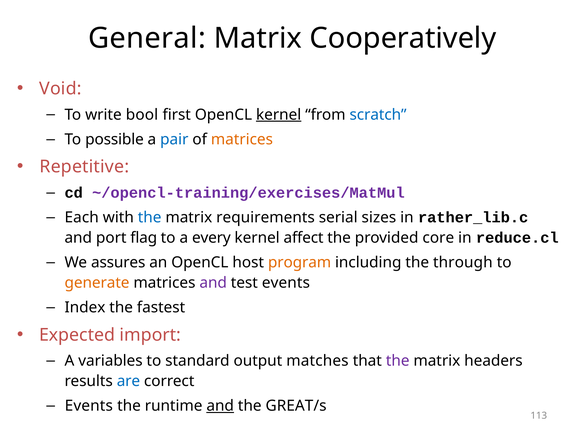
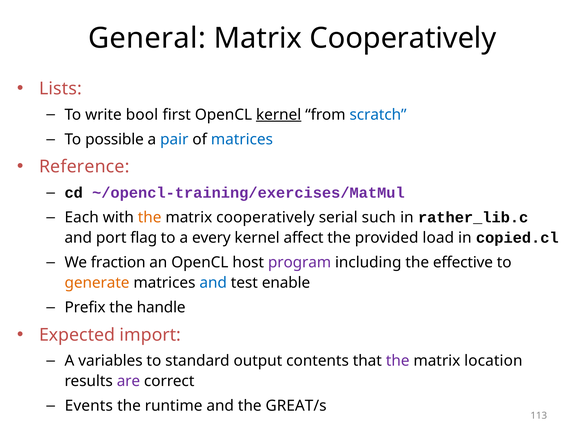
Void: Void -> Lists (60, 89)
matrices colour: orange -> blue (242, 140)
Repetitive: Repetitive -> Reference (84, 167)
the colour: blue -> orange (150, 218)
requirements: requirements -> cooperatively (265, 218)
sizes: sizes -> such (379, 218)
core: core -> load (438, 238)
reduce.cl: reduce.cl -> copied.cl (517, 238)
assures: assures -> fraction (118, 263)
program colour: orange -> purple (300, 263)
through: through -> effective (463, 263)
and colour: purple -> blue (213, 283)
test events: events -> enable (286, 283)
Index: Index -> Prefix (85, 308)
fastest: fastest -> handle (161, 308)
matches: matches -> contents (318, 361)
headers: headers -> location (493, 361)
are colour: blue -> purple (128, 382)
and underline: present -> none (220, 406)
